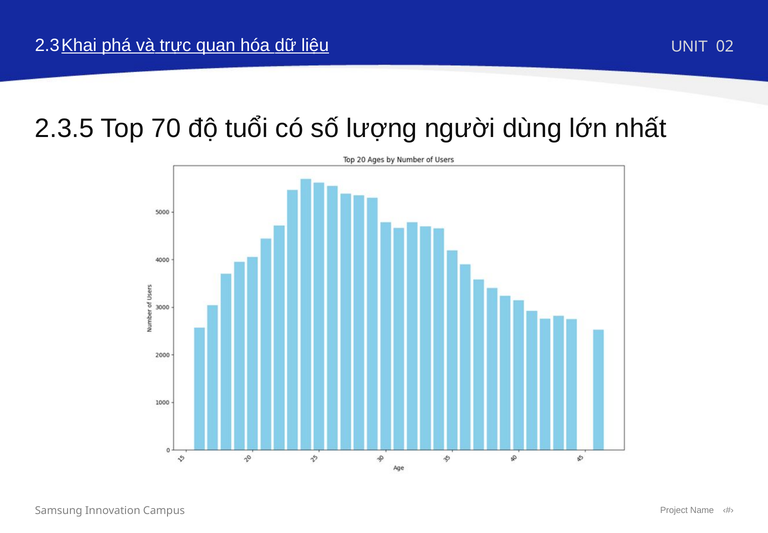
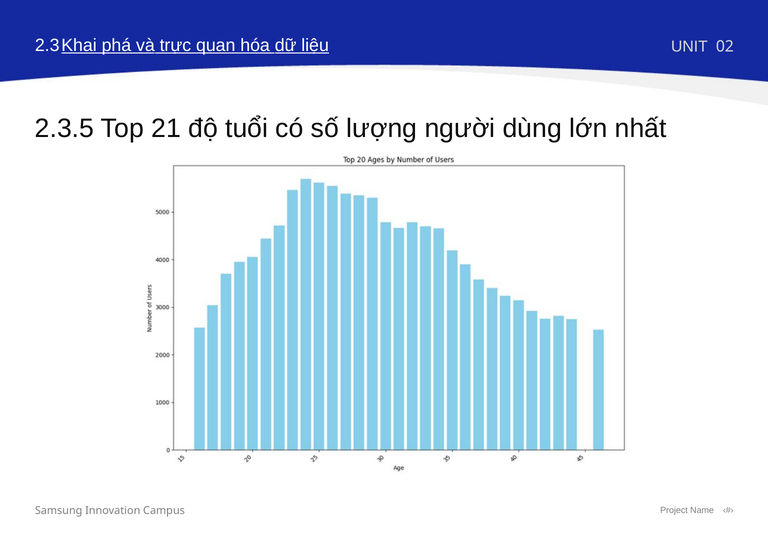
70: 70 -> 21 (166, 128)
